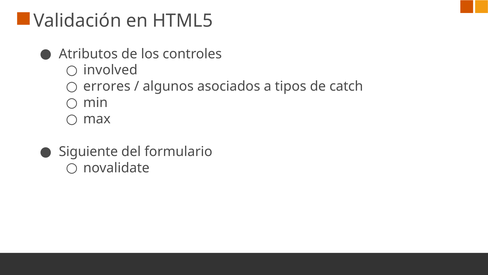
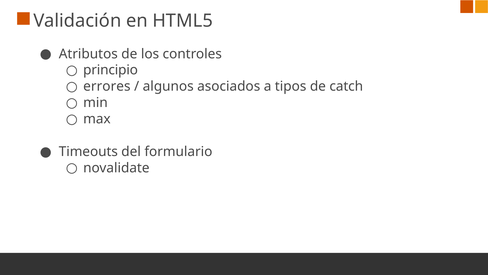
involved: involved -> principio (111, 70)
Siguiente: Siguiente -> Timeouts (88, 151)
